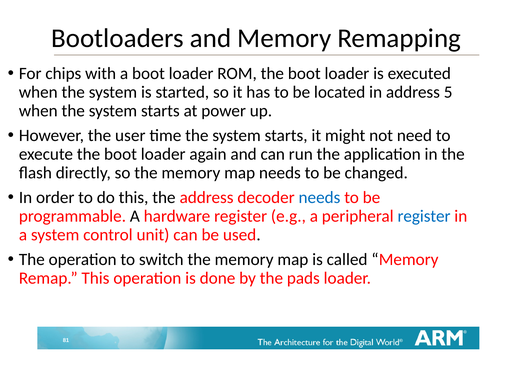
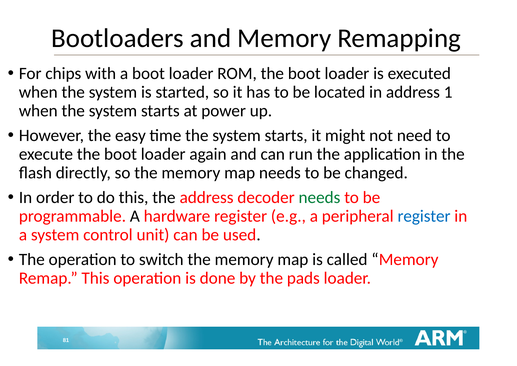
5: 5 -> 1 (448, 92)
user: user -> easy (130, 135)
needs colour: blue -> green (319, 197)
